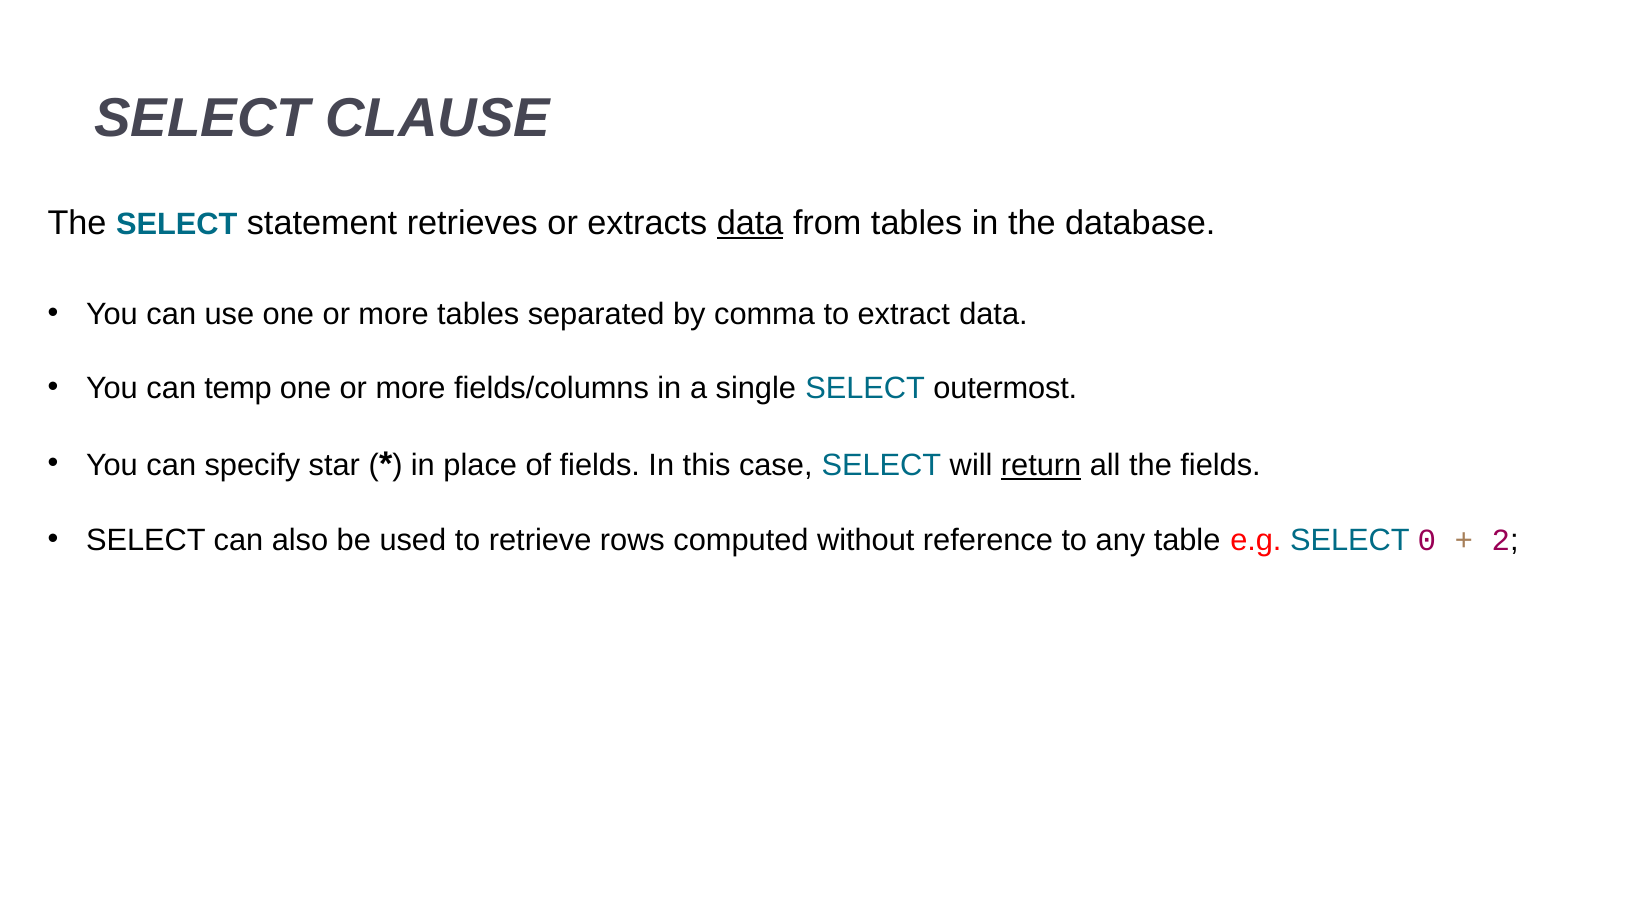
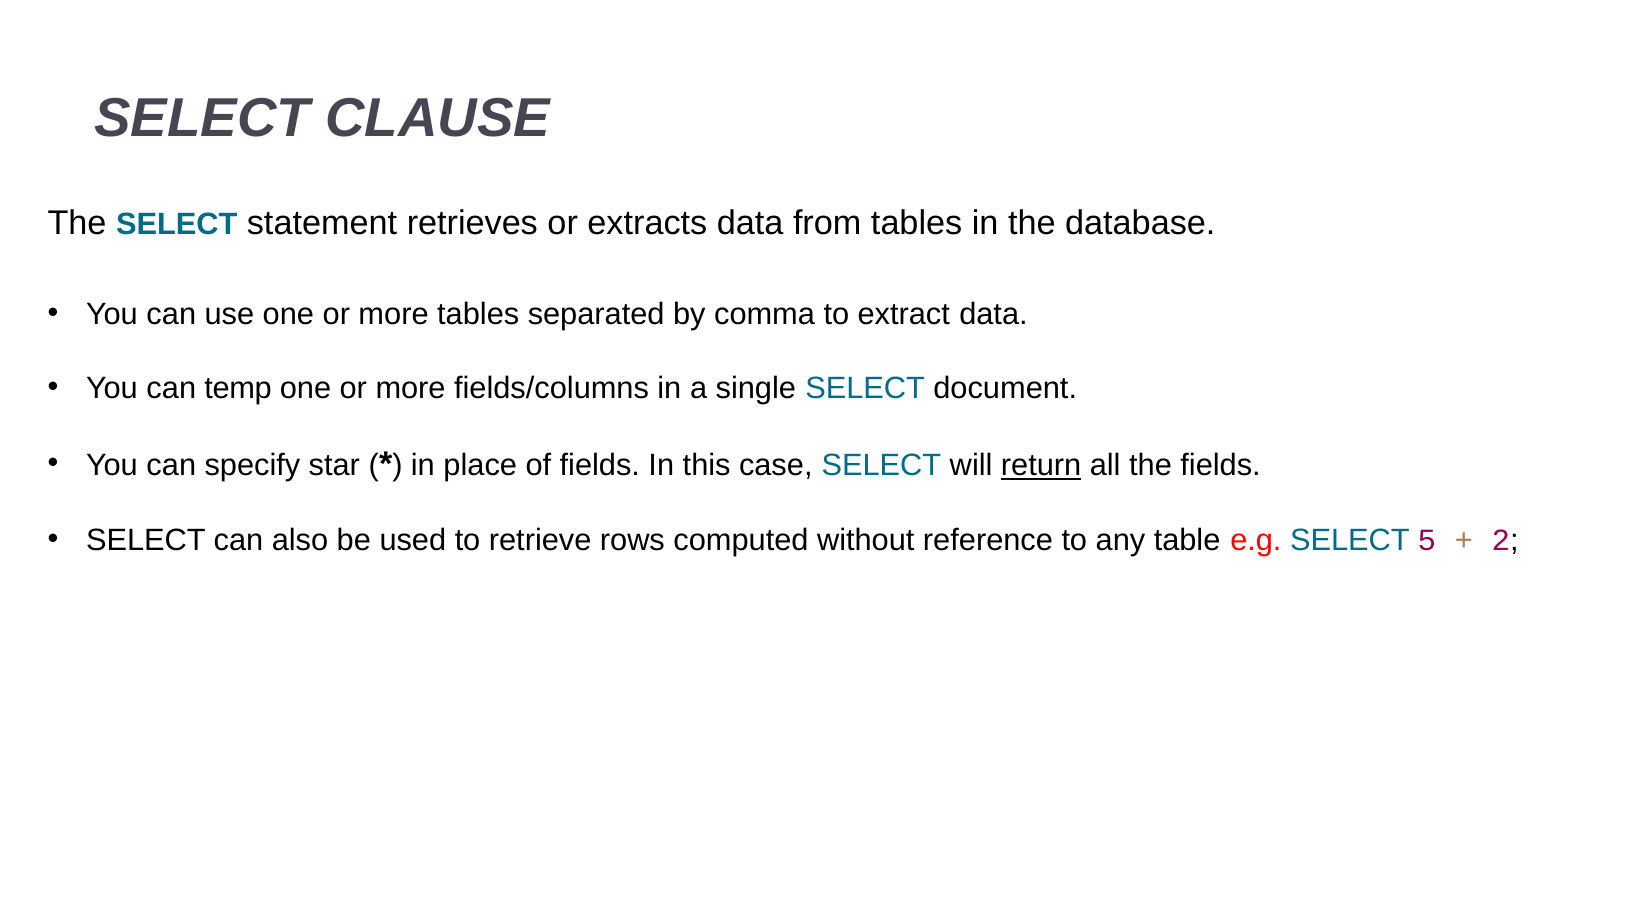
data underline: present -> none (750, 223)
outermost: outermost -> document (1005, 388)
0: 0 -> 5 (1427, 540)
